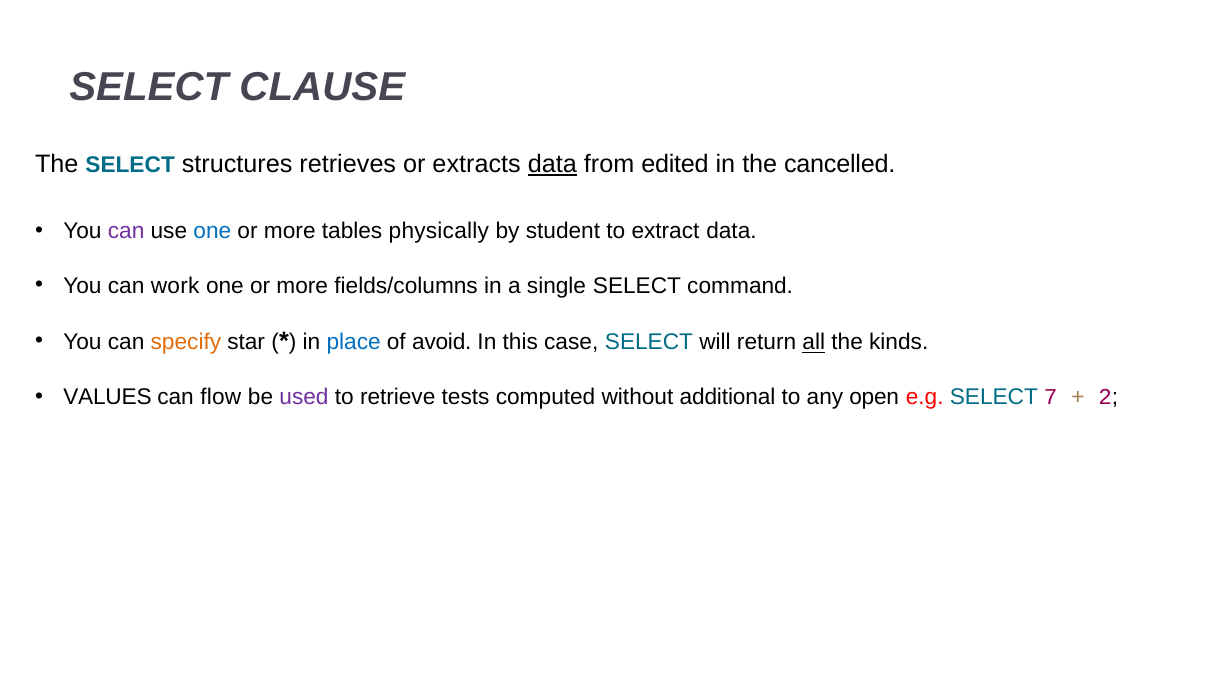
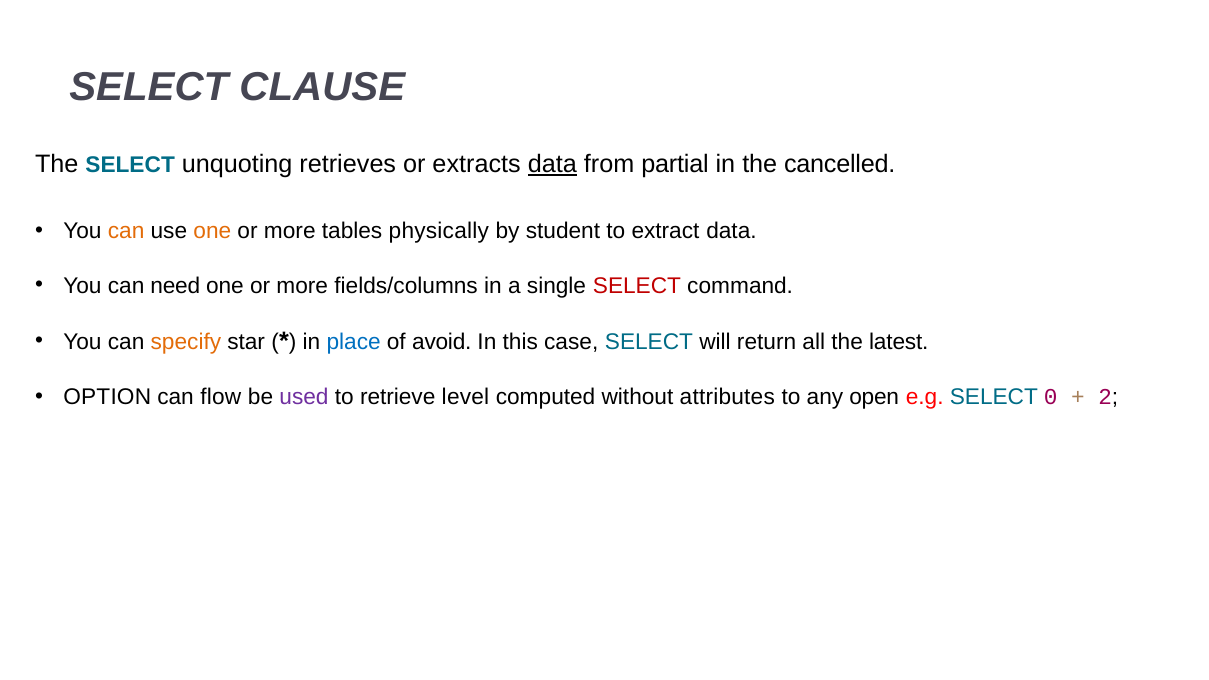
structures: structures -> unquoting (237, 164)
edited: edited -> partial (675, 164)
can colour: purple -> orange (126, 231)
one colour: blue -> orange (212, 231)
work: work -> need (175, 286)
SELECT colour: black -> red (637, 286)
all underline: present -> none (814, 343)
kinds: kinds -> latest (899, 343)
VALUES: VALUES -> OPTION (107, 397)
tests: tests -> level (466, 397)
additional: additional -> attributes (727, 397)
7: 7 -> 0 (1051, 397)
